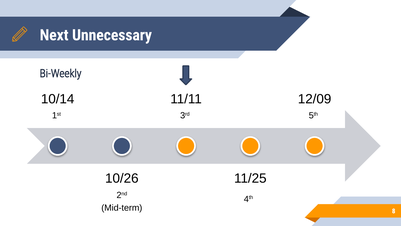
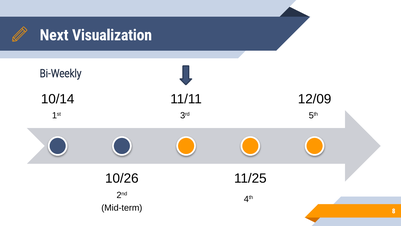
Unnecessary: Unnecessary -> Visualization (112, 35)
